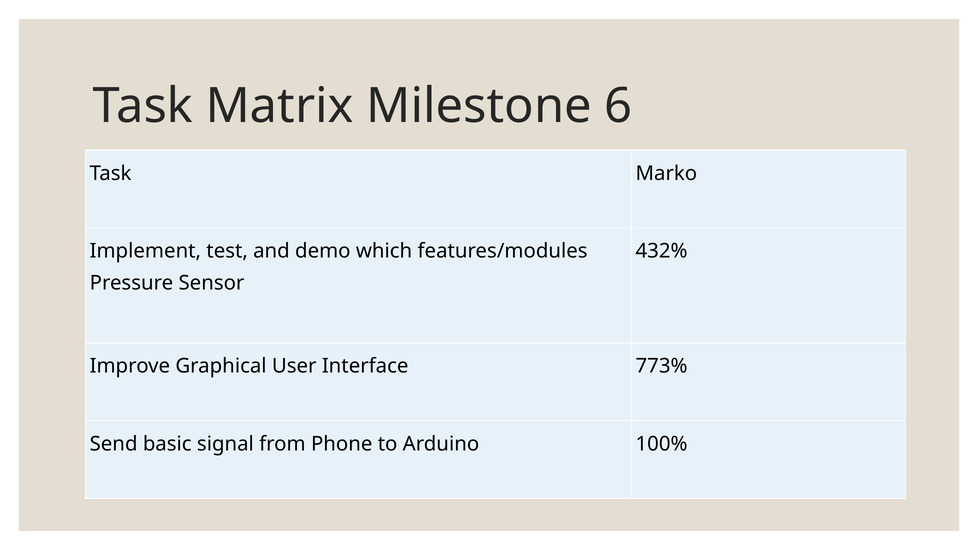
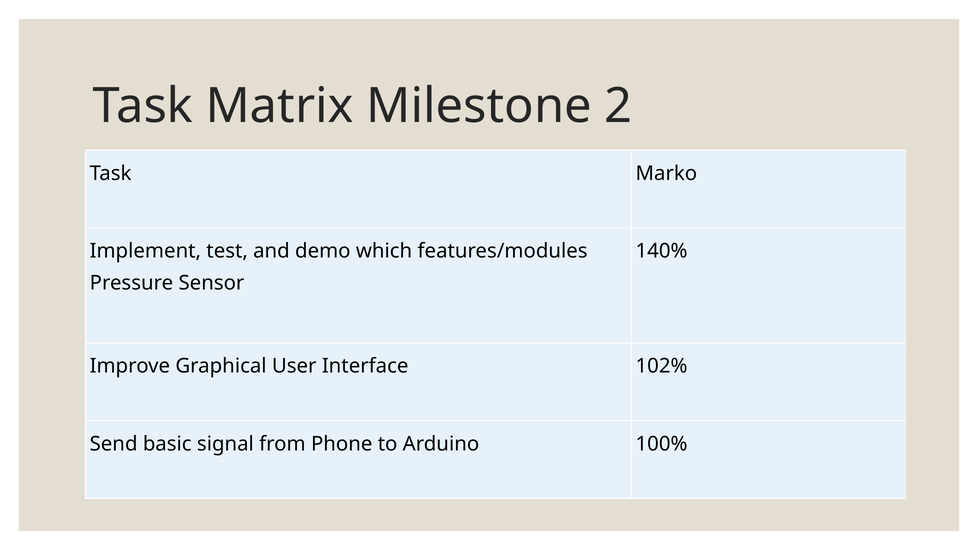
6: 6 -> 2 (618, 106)
432%: 432% -> 140% (662, 251)
773%: 773% -> 102% (662, 366)
